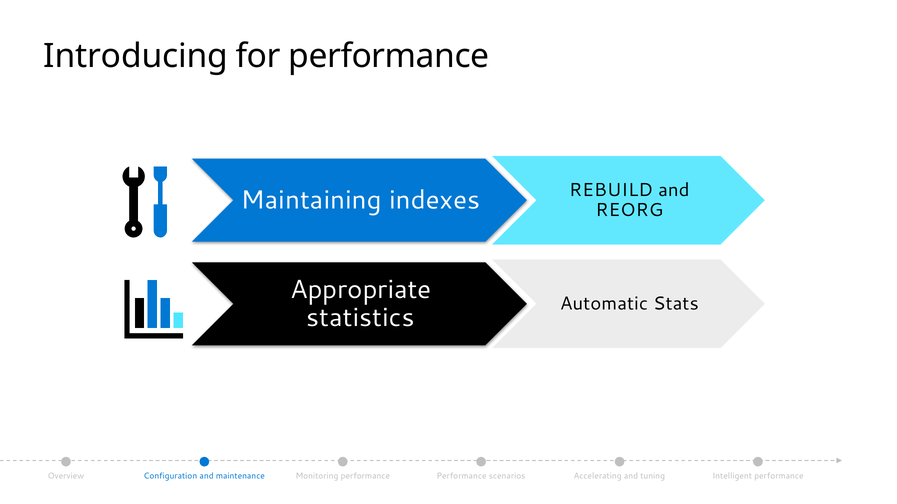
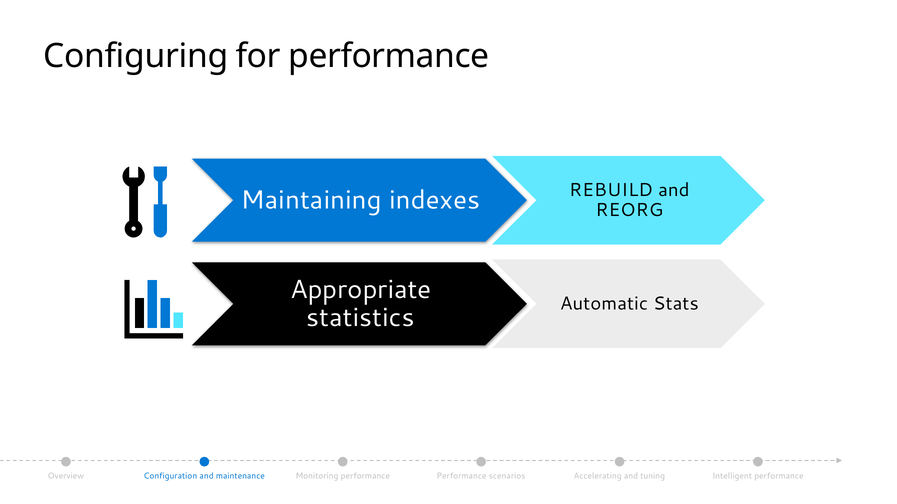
Introducing: Introducing -> Configuring (136, 56)
